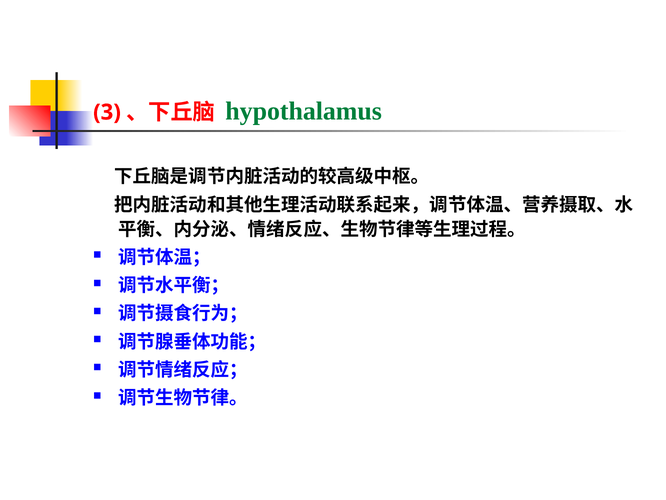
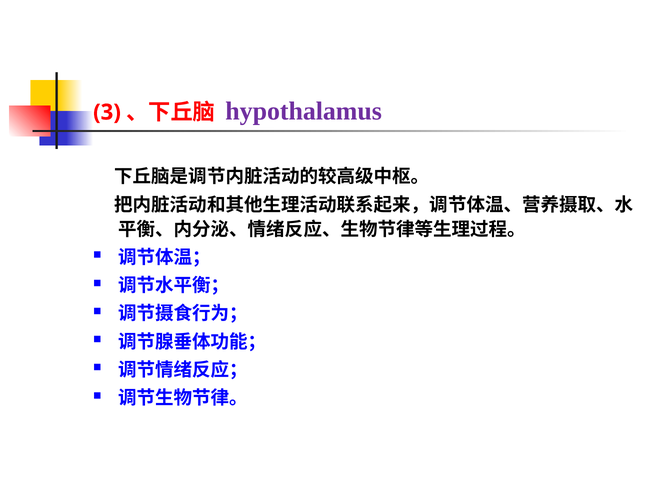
hypothalamus colour: green -> purple (304, 111)
